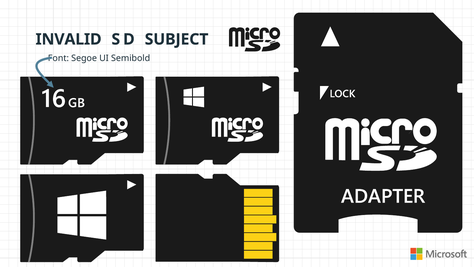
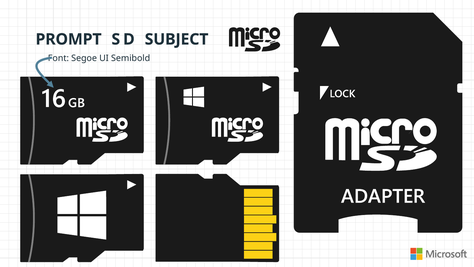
INVALID: INVALID -> PROMPT (69, 39)
